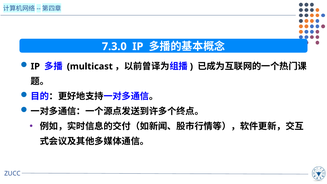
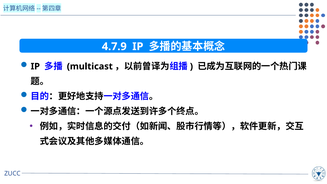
7.3.0: 7.3.0 -> 4.7.9 (114, 47)
